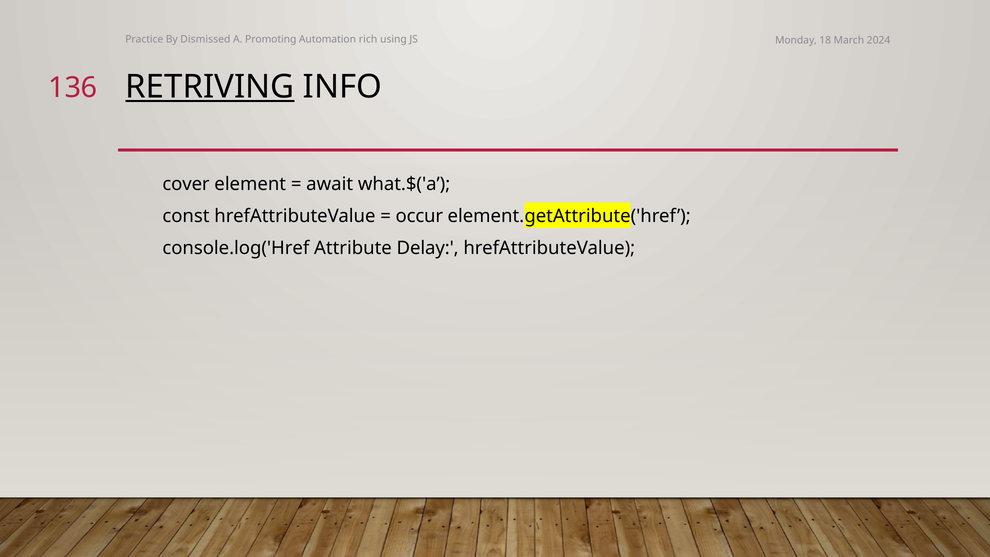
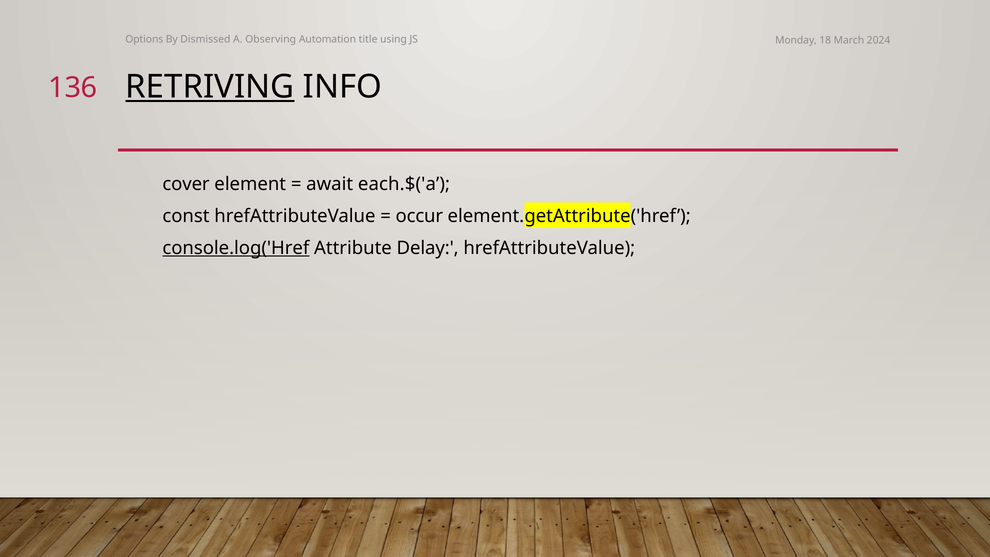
Practice: Practice -> Options (144, 39)
Promoting: Promoting -> Observing (271, 39)
rich: rich -> title (368, 39)
what.$('a: what.$('a -> each.$('a (404, 184)
console.log('Href underline: none -> present (236, 248)
